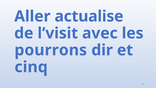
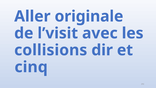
actualise: actualise -> originale (89, 16)
pourrons: pourrons -> collisions (51, 50)
